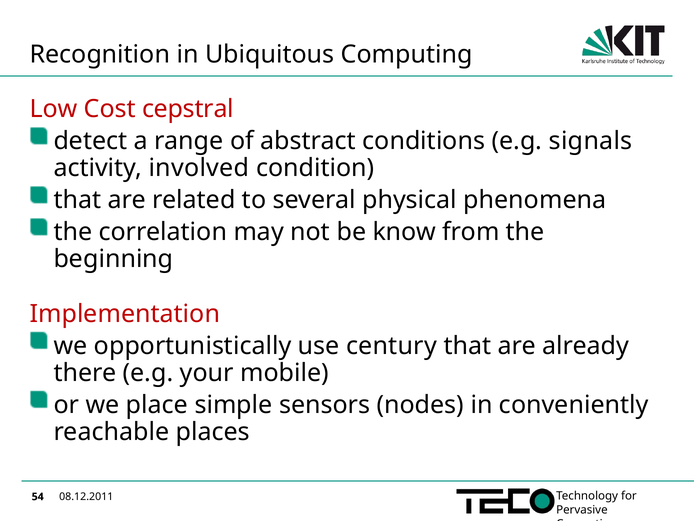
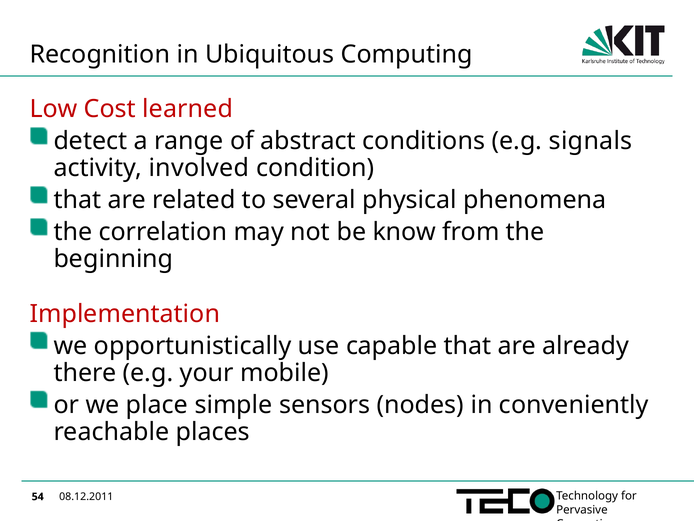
cepstral: cepstral -> learned (188, 109)
century: century -> capable (392, 345)
